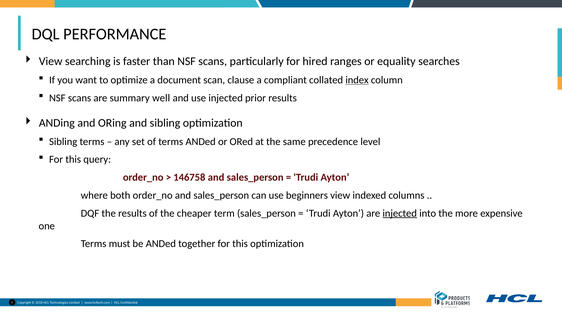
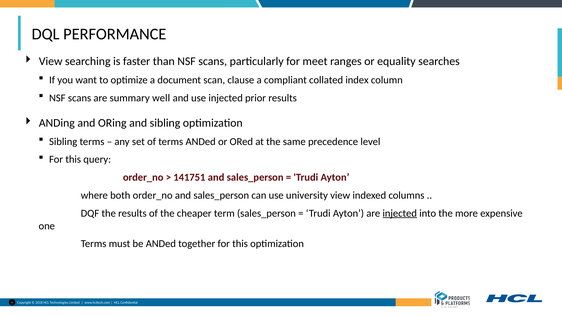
hired: hired -> meet (315, 61)
index underline: present -> none (357, 80)
146758: 146758 -> 141751 (189, 178)
beginners: beginners -> university (307, 195)
